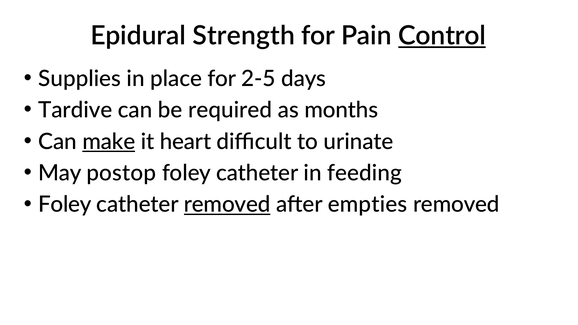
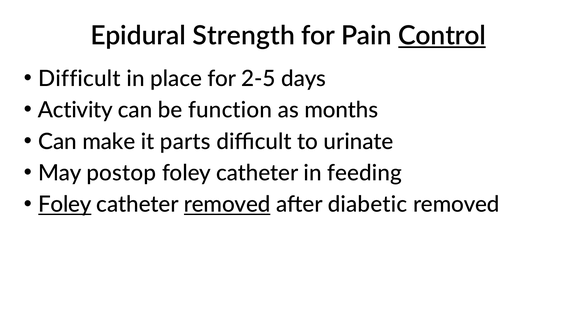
Supplies: Supplies -> Difficult (79, 79)
Tardive: Tardive -> Activity (75, 110)
required: required -> function (230, 110)
make underline: present -> none (109, 142)
heart: heart -> parts (185, 142)
Foley underline: none -> present (65, 205)
empties: empties -> diabetic (368, 205)
